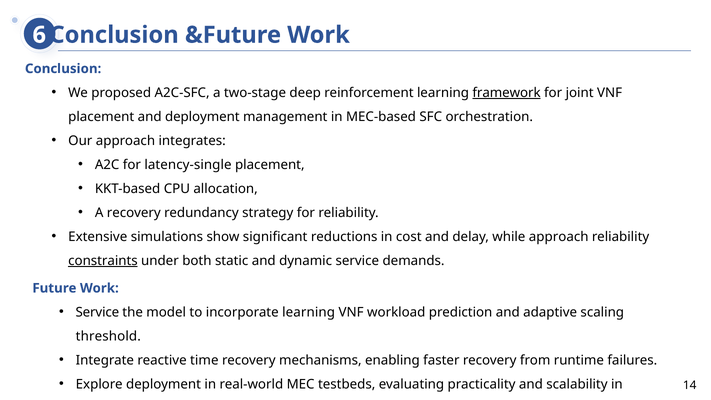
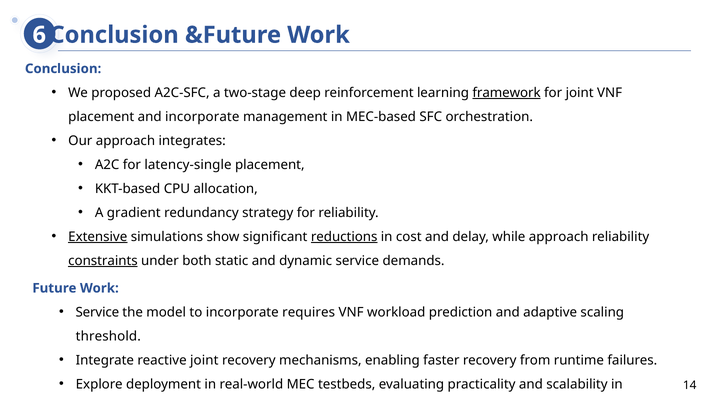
and deployment: deployment -> incorporate (202, 117)
A recovery: recovery -> gradient (134, 213)
Extensive underline: none -> present (98, 237)
reductions underline: none -> present (344, 237)
incorporate learning: learning -> requires (309, 312)
reactive time: time -> joint (204, 360)
